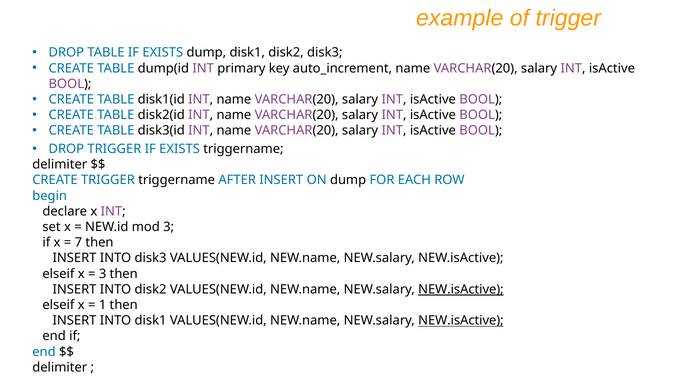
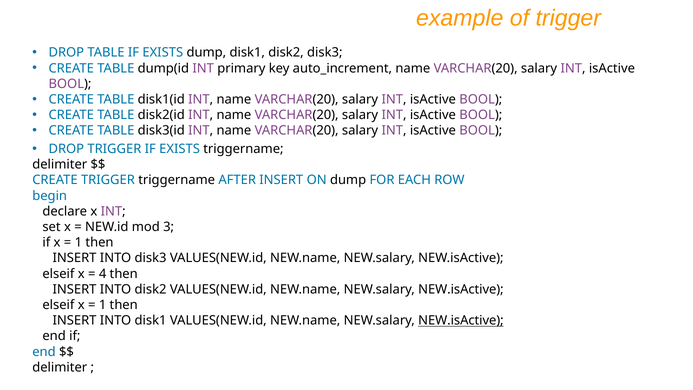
7: 7 -> 1 (78, 242)
3: 3 -> 4 (103, 274)
NEW.isActive underline: present -> none (461, 289)
